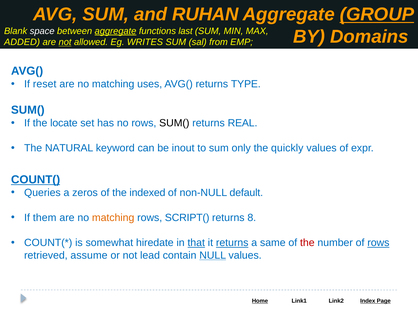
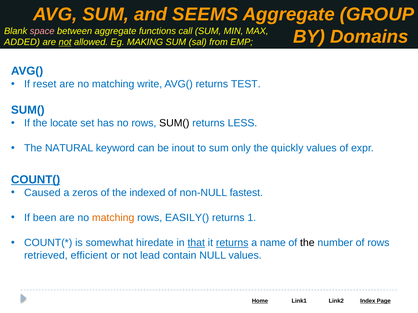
RUHAN: RUHAN -> SEEMS (205, 14)
GROUP underline: present -> none (377, 14)
space colour: white -> pink (42, 31)
aggregate underline: present -> none (116, 31)
last: last -> call (185, 31)
WRITES: WRITES -> MAKING (145, 42)
uses: uses -> write (150, 84)
TYPE: TYPE -> TEST (246, 84)
REAL: REAL -> LESS (243, 123)
Queries: Queries -> Caused (42, 193)
default: default -> fastest (246, 193)
them: them -> been (45, 218)
SCRIPT(: SCRIPT( -> EASILY( (187, 218)
8: 8 -> 1 (252, 218)
same: same -> name (273, 243)
the colour: red -> black (307, 243)
rows underline: present -> none (378, 243)
assume: assume -> efficient (89, 256)
NULL underline: present -> none (213, 256)
